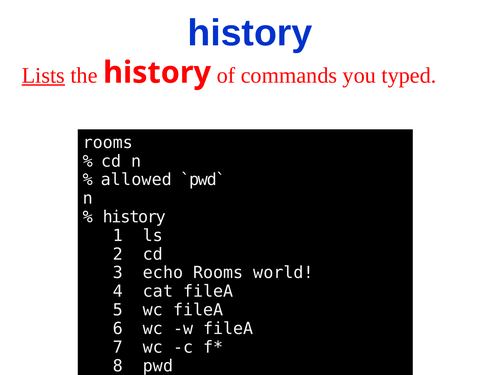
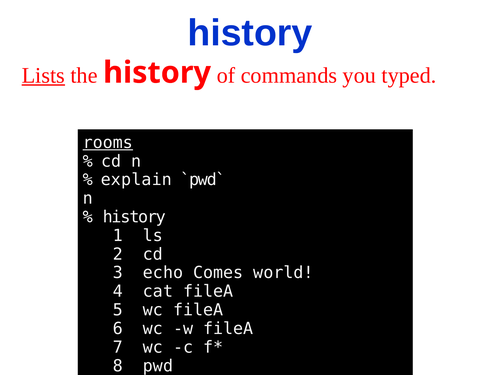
rooms underline: none -> present (108, 143)
allowed: allowed -> explain (136, 180)
echo Rooms: Rooms -> Comes (218, 273)
